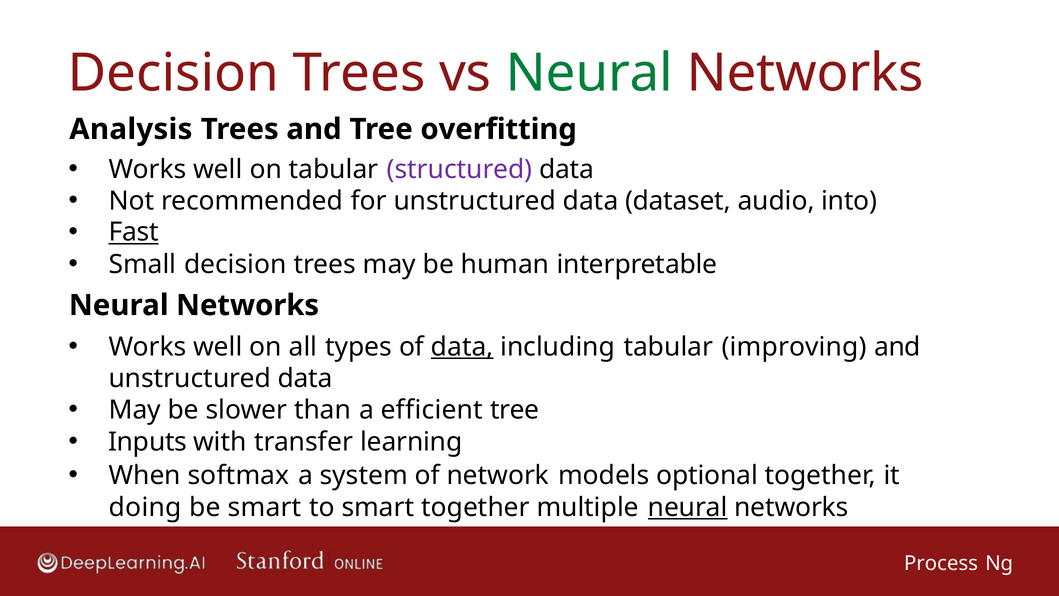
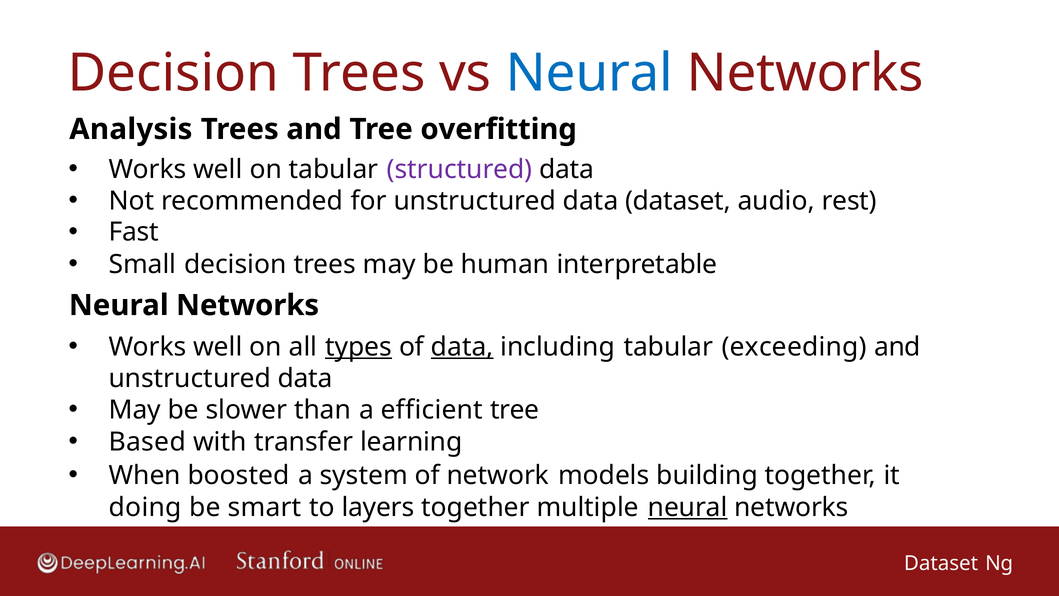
Neural colour: green -> blue (589, 73)
into: into -> rest (849, 201)
Fast underline: present -> none (134, 232)
types underline: none -> present (359, 347)
improving: improving -> exceeding (794, 347)
Inputs: Inputs -> Based (147, 442)
softmax: softmax -> boosted (239, 475)
optional: optional -> building (707, 475)
to smart: smart -> layers (378, 507)
Process: Process -> Dataset (941, 563)
